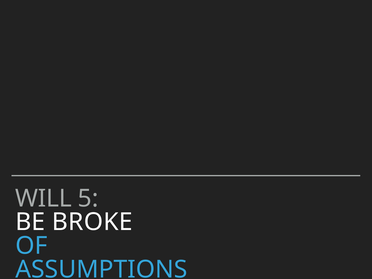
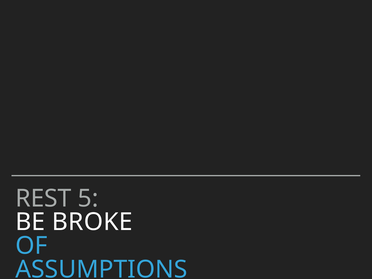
WILL: WILL -> REST (43, 198)
